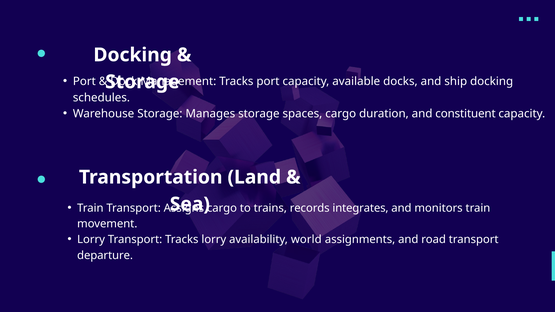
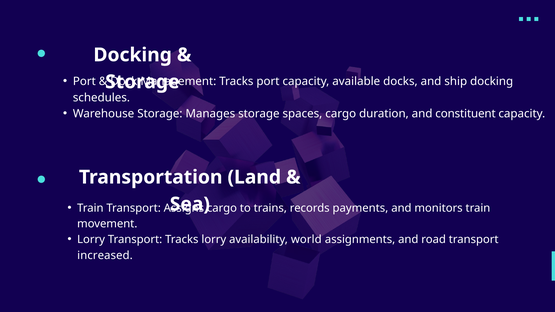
integrates: integrates -> payments (360, 208)
departure: departure -> increased (105, 255)
